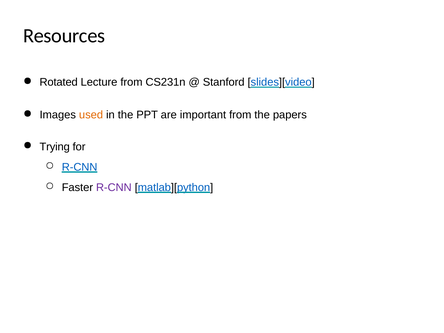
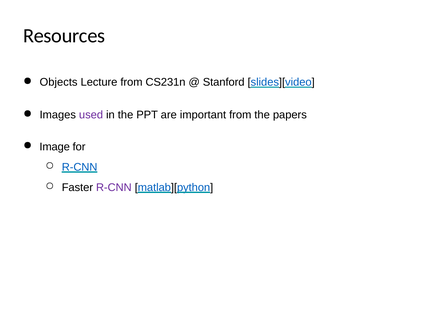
Rotated: Rotated -> Objects (59, 82)
used colour: orange -> purple (91, 115)
Trying: Trying -> Image (55, 147)
